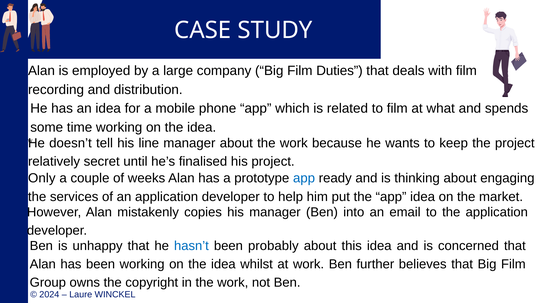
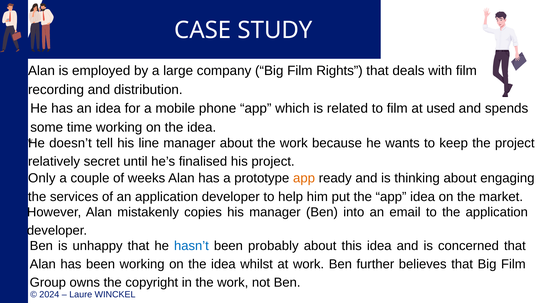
Duties: Duties -> Rights (339, 71)
what: what -> used (441, 108)
app colour: blue -> orange (304, 178)
